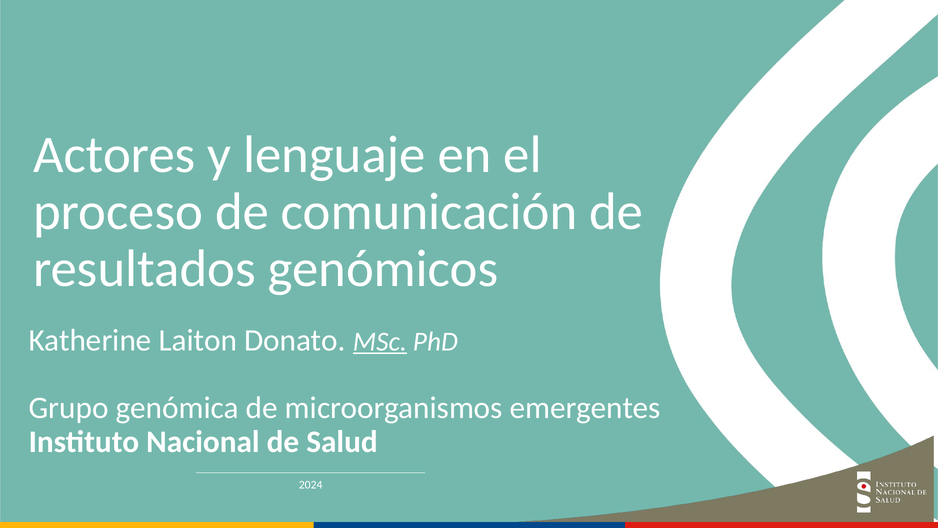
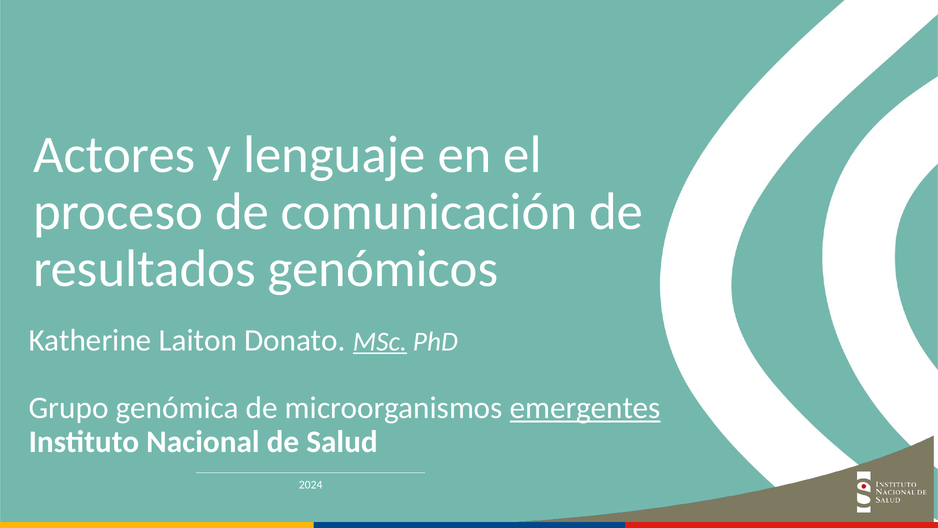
emergentes underline: none -> present (585, 408)
